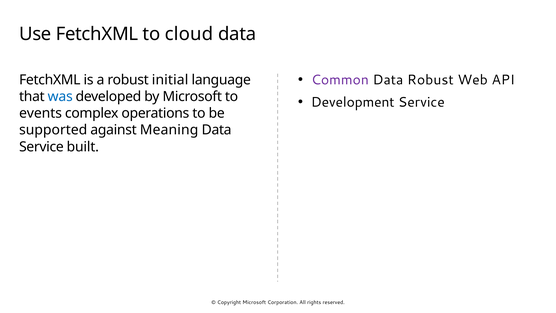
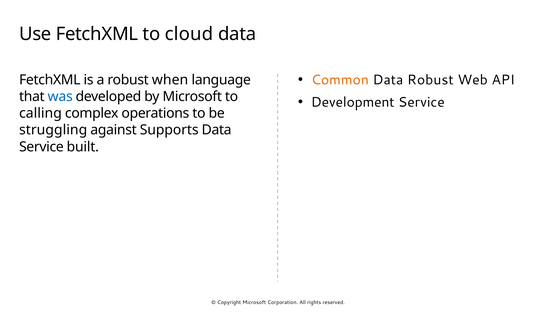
Common colour: purple -> orange (340, 80)
initial: initial -> when (170, 80)
events: events -> calling (40, 113)
supported: supported -> struggling (53, 130)
Meaning: Meaning -> Supports (169, 130)
